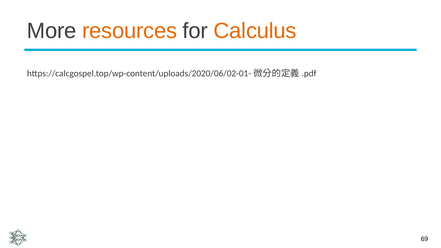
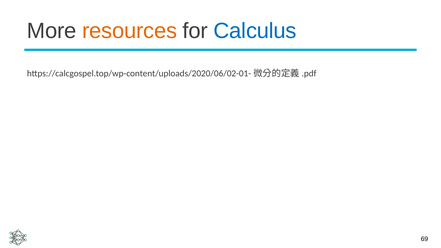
Calculus colour: orange -> blue (255, 31)
